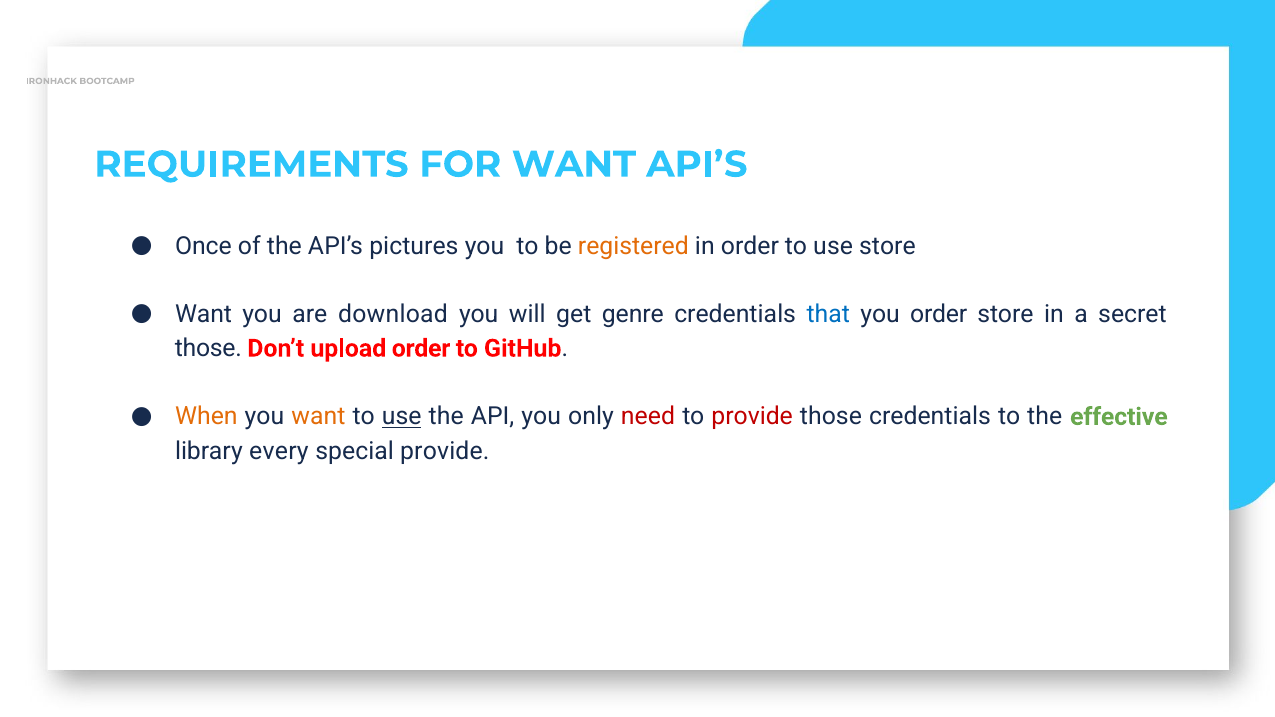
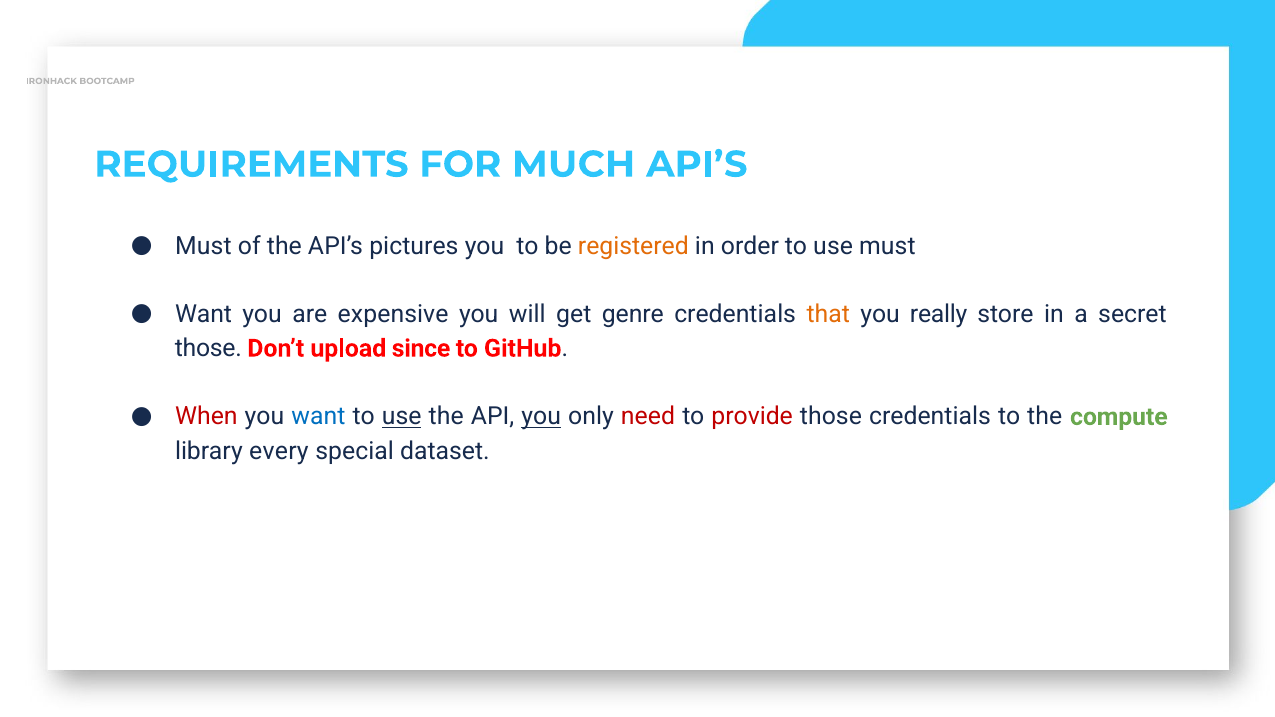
FOR WANT: WANT -> MUCH (574, 164)
Once: Once -> Must (203, 246)
use store: store -> must (887, 246)
download: download -> expensive (393, 314)
that colour: blue -> orange (828, 314)
you order: order -> really (939, 314)
upload order: order -> since (421, 348)
When colour: orange -> red (206, 417)
want colour: orange -> blue (318, 417)
you underline: none -> present (541, 417)
effective: effective -> compute (1119, 417)
special provide: provide -> dataset (445, 451)
